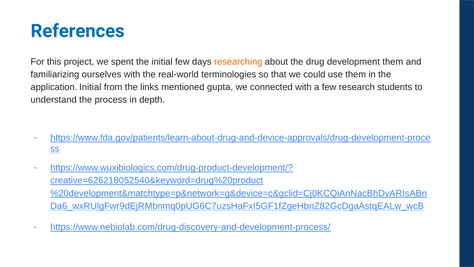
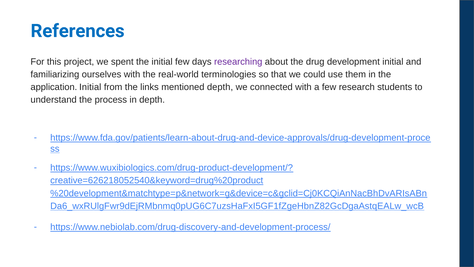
researching colour: orange -> purple (238, 62)
development them: them -> initial (393, 62)
mentioned gupta: gupta -> depth (220, 87)
